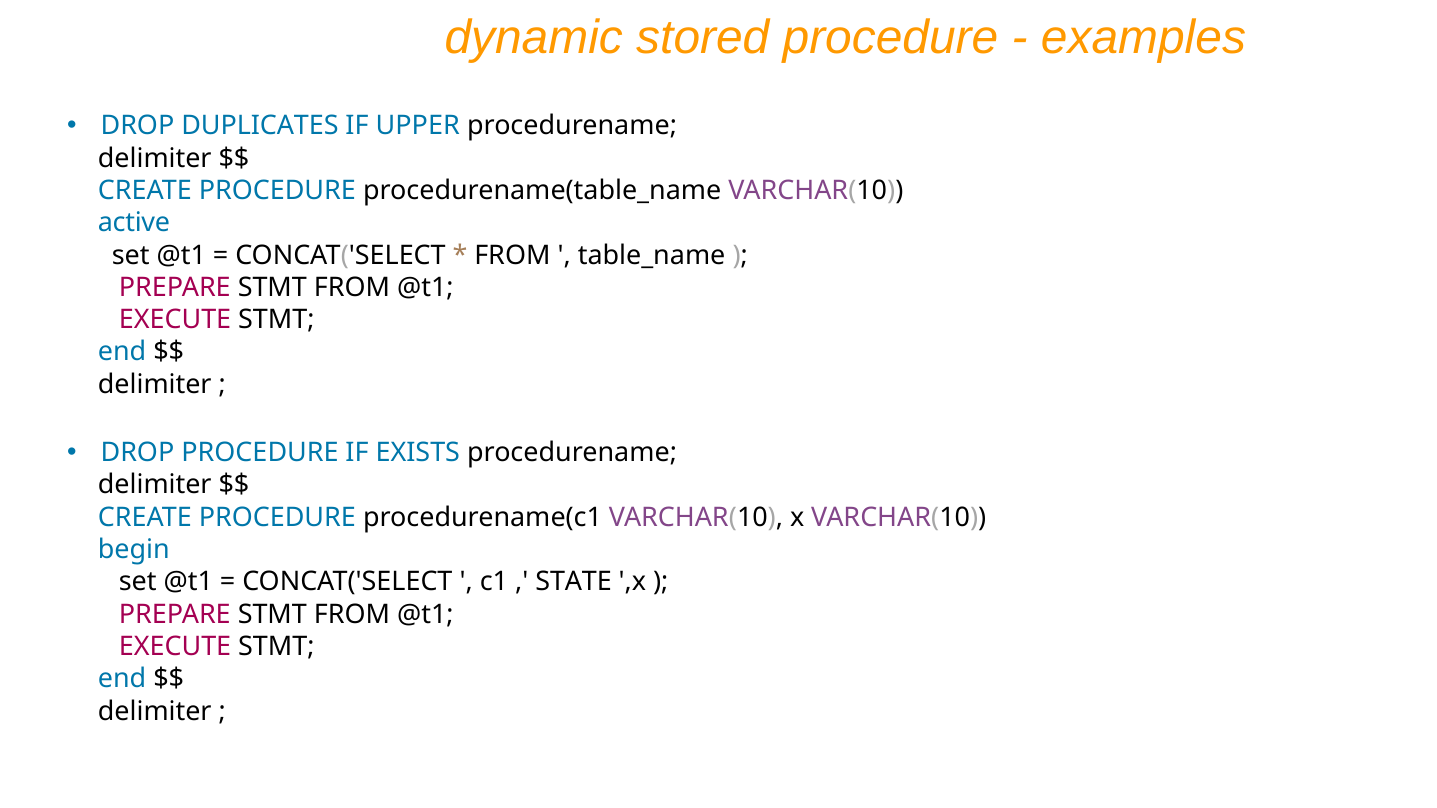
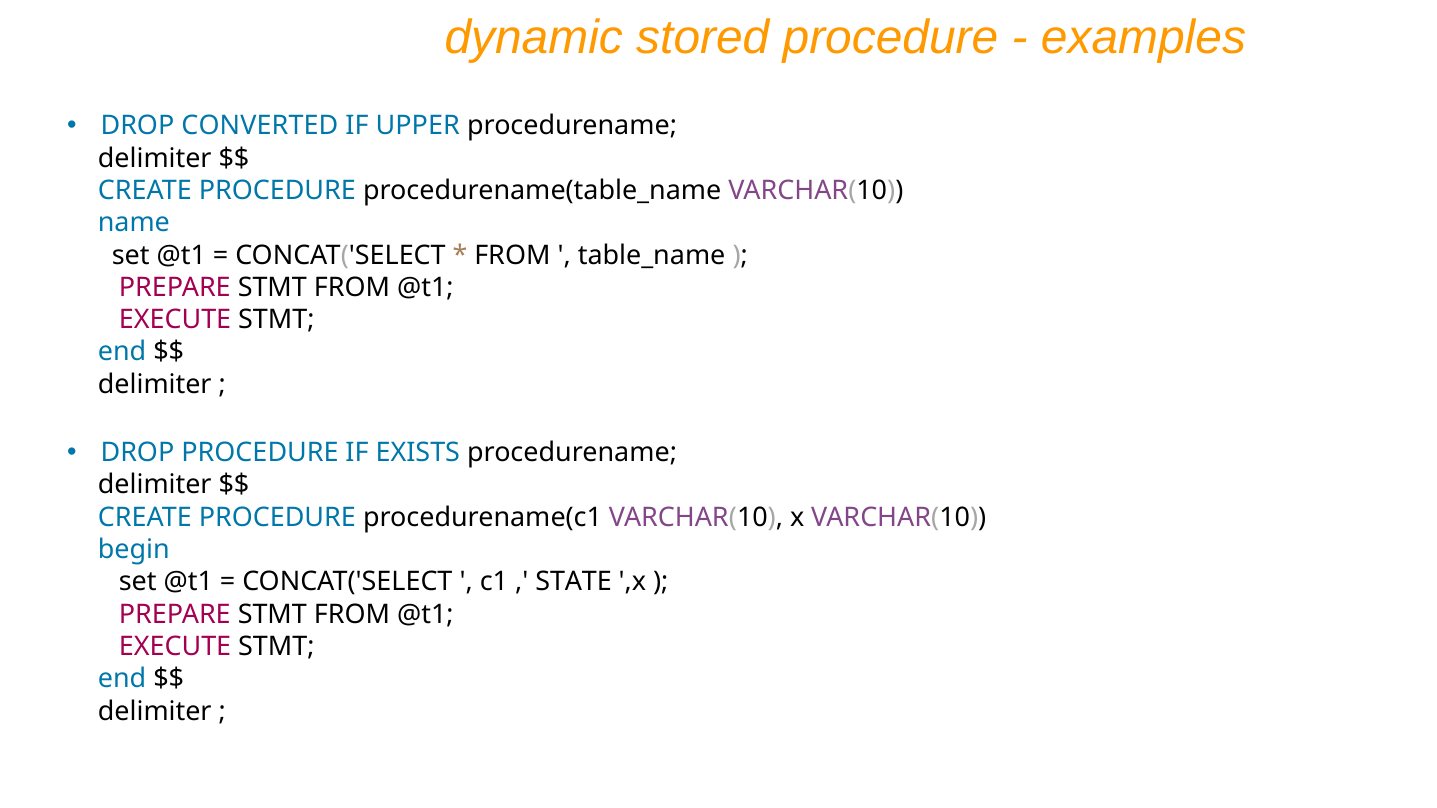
DUPLICATES: DUPLICATES -> CONVERTED (260, 126)
active: active -> name (134, 223)
